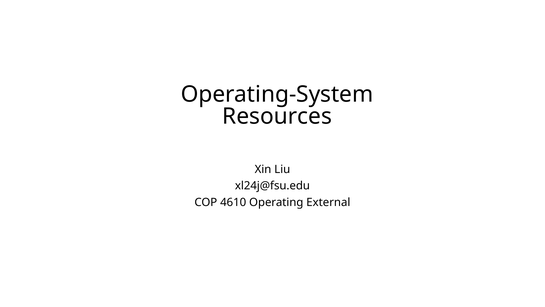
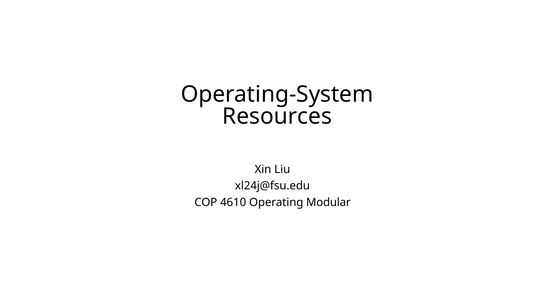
External: External -> Modular (328, 202)
